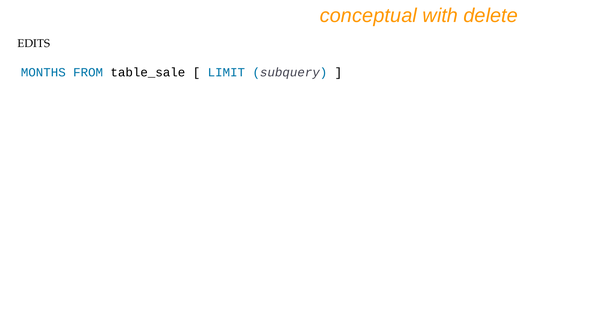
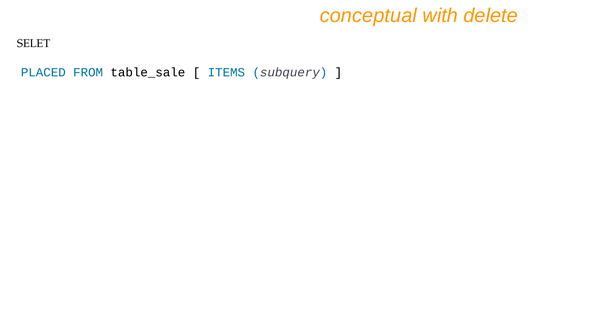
EDITS: EDITS -> SELET (34, 44)
MONTHS: MONTHS -> PLACED (43, 72)
LIMIT: LIMIT -> ITEMS (226, 72)
